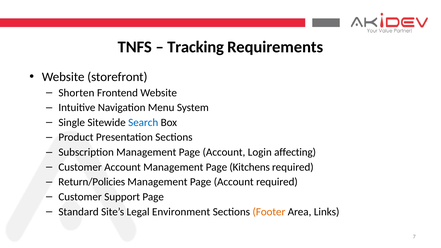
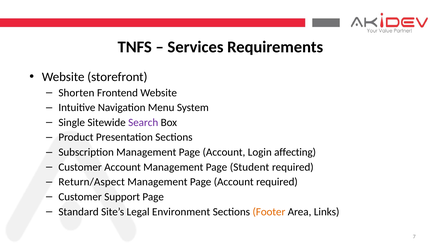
Tracking: Tracking -> Services (195, 47)
Search colour: blue -> purple (143, 122)
Kitchens: Kitchens -> Student (250, 167)
Return/Policies: Return/Policies -> Return/Aspect (92, 182)
